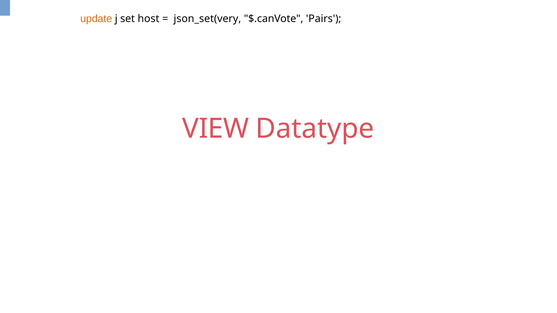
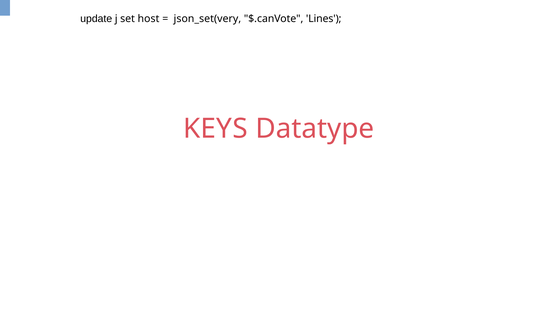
update colour: orange -> black (96, 19)
Pairs: Pairs -> Lines (324, 19)
VIEW: VIEW -> KEYS (215, 129)
